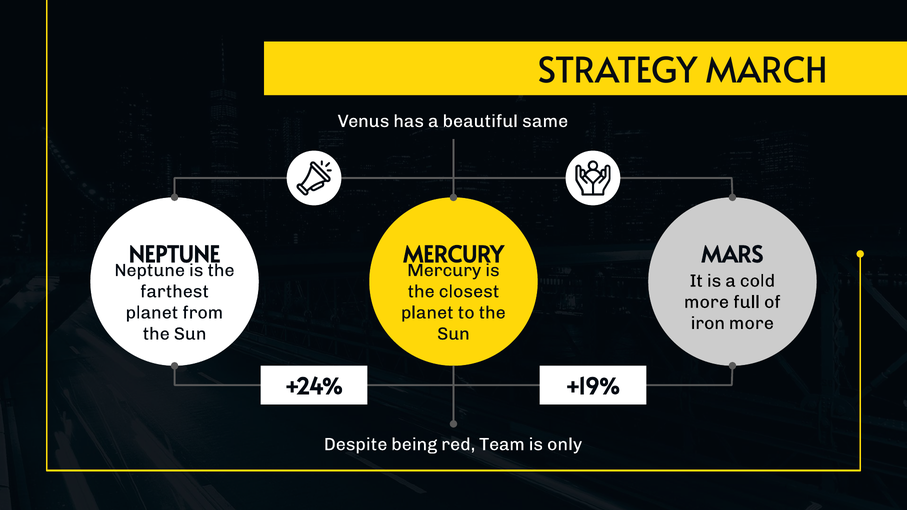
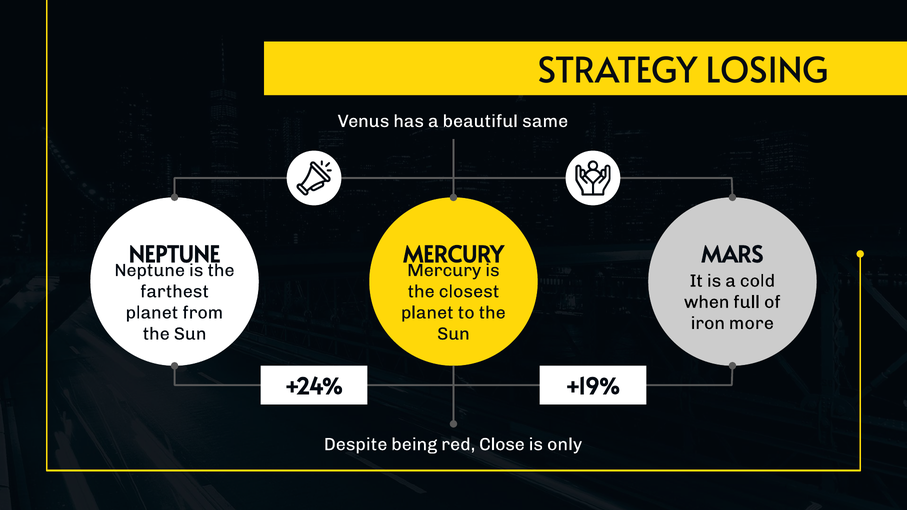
MARCH: MARCH -> LOSING (767, 71)
more: more -> when (707, 302)
Team: Team -> Close (502, 445)
